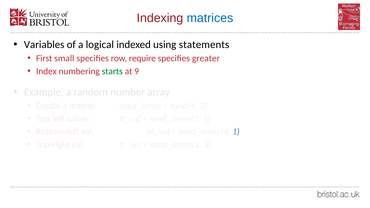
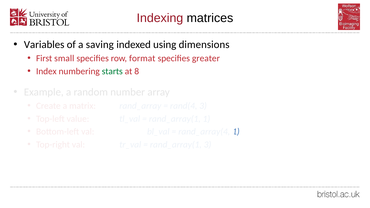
matrices colour: blue -> black (210, 18)
logical: logical -> saving (100, 45)
statements: statements -> dimensions (204, 45)
require: require -> format (142, 58)
9: 9 -> 8 (137, 71)
